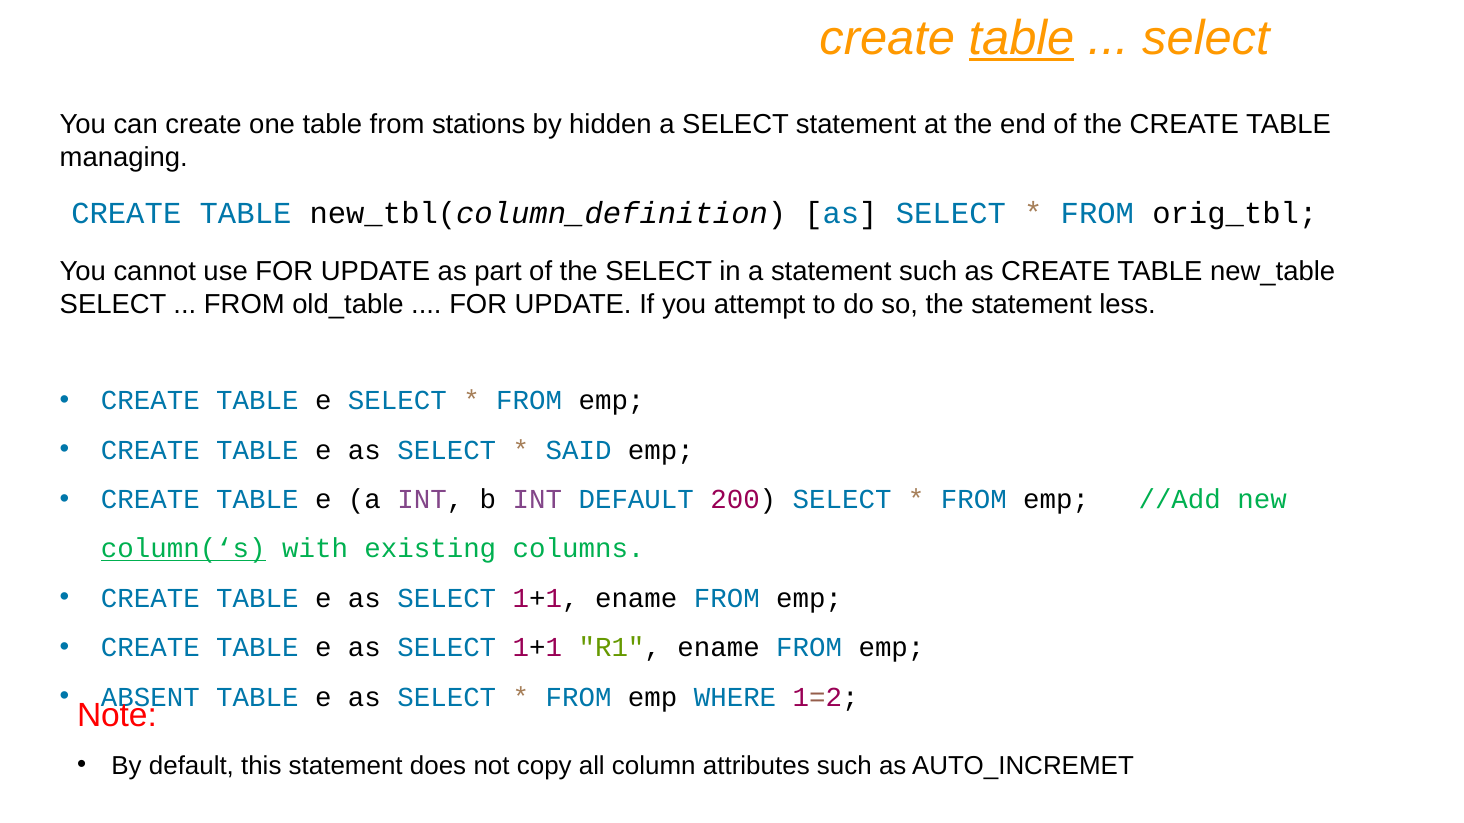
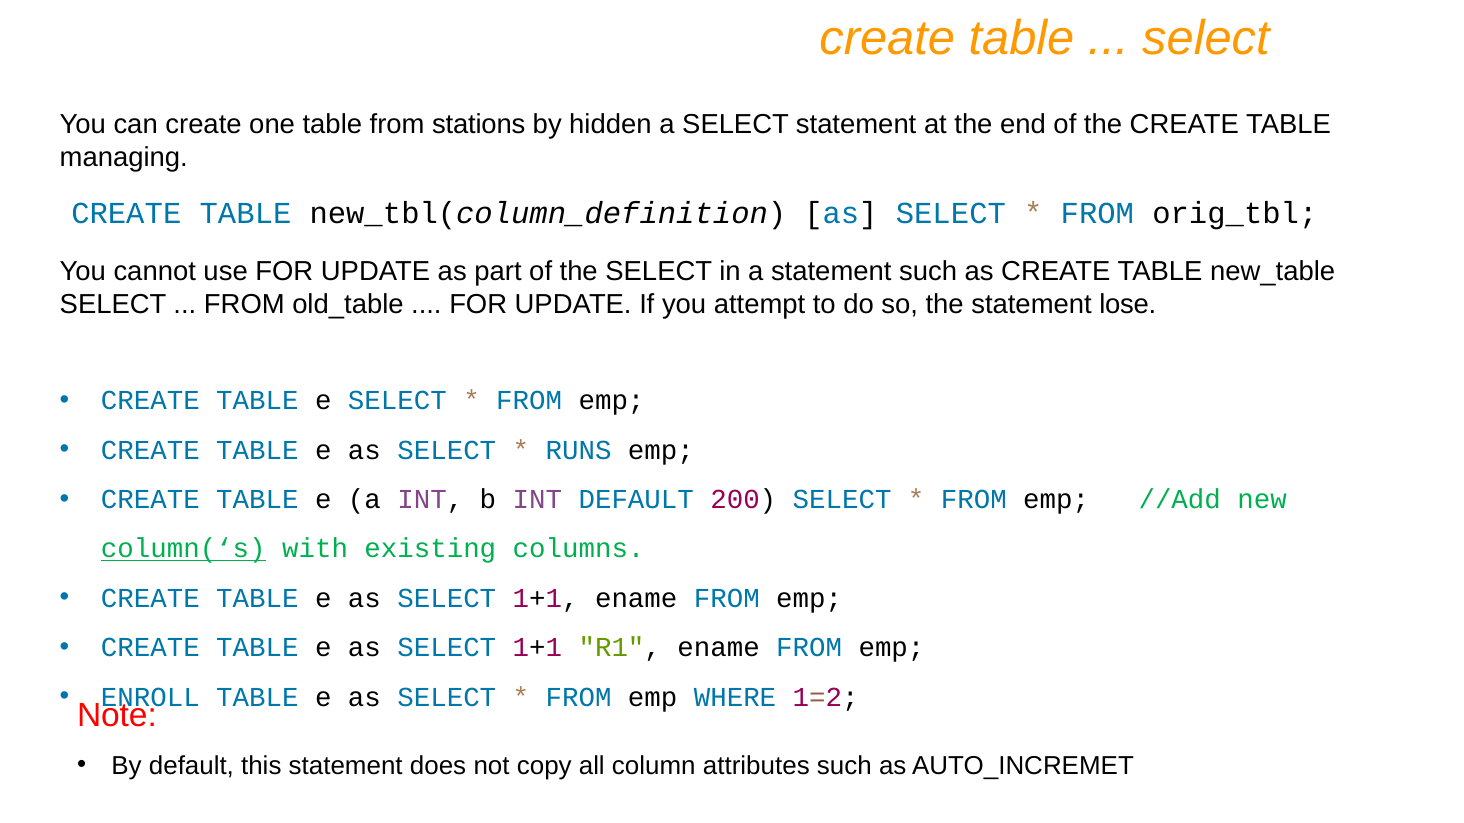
table underline: present -> none (1022, 38)
less: less -> lose (1128, 304)
SAID: SAID -> RUNS (579, 450)
ABSENT: ABSENT -> ENROLL (150, 697)
